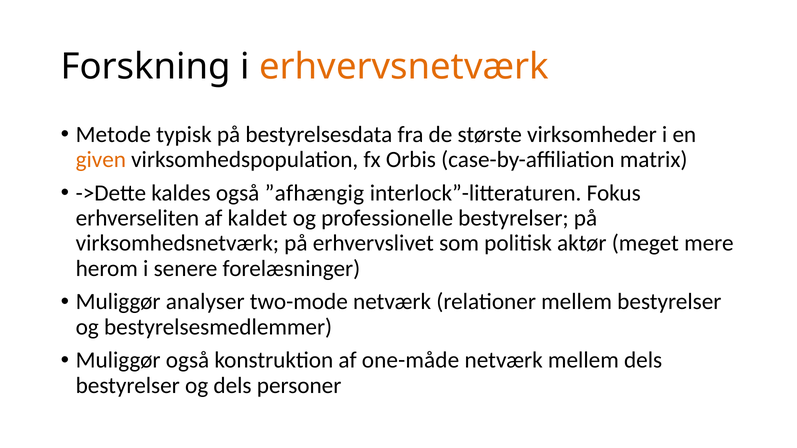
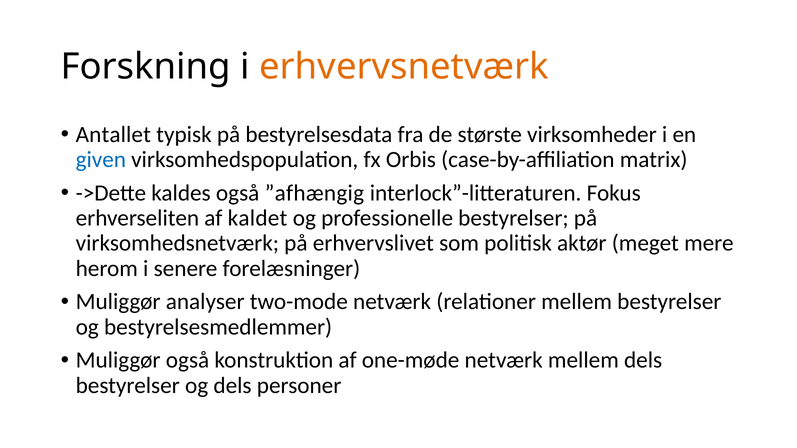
Metode: Metode -> Antallet (113, 135)
given colour: orange -> blue (101, 160)
one-måde: one-måde -> one-møde (411, 361)
